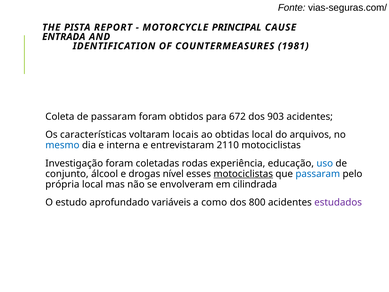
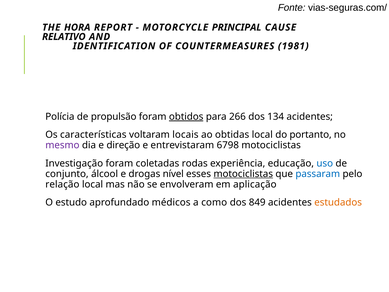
PISTA: PISTA -> HORA (77, 27)
ENTRADA: ENTRADA -> RELATIVO (64, 37)
Coleta: Coleta -> Polícia (60, 117)
de passaram: passaram -> propulsão (114, 117)
obtidos underline: none -> present (186, 117)
672: 672 -> 266 (237, 117)
903: 903 -> 134 (276, 117)
arquivos: arquivos -> portanto (311, 135)
mesmo colour: blue -> purple (62, 145)
interna: interna -> direção (123, 145)
2110: 2110 -> 6798 (228, 145)
própria: própria -> relação (62, 184)
cilindrada: cilindrada -> aplicação (255, 184)
variáveis: variáveis -> médicos (171, 202)
800: 800 -> 849 (257, 202)
estudados colour: purple -> orange (338, 202)
